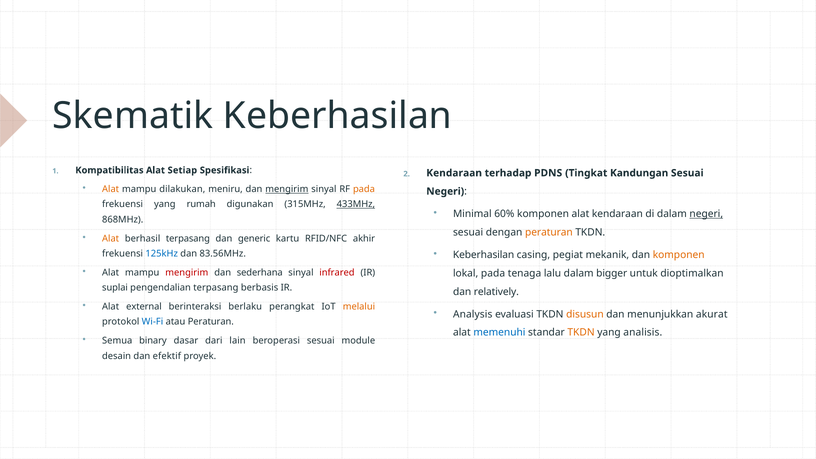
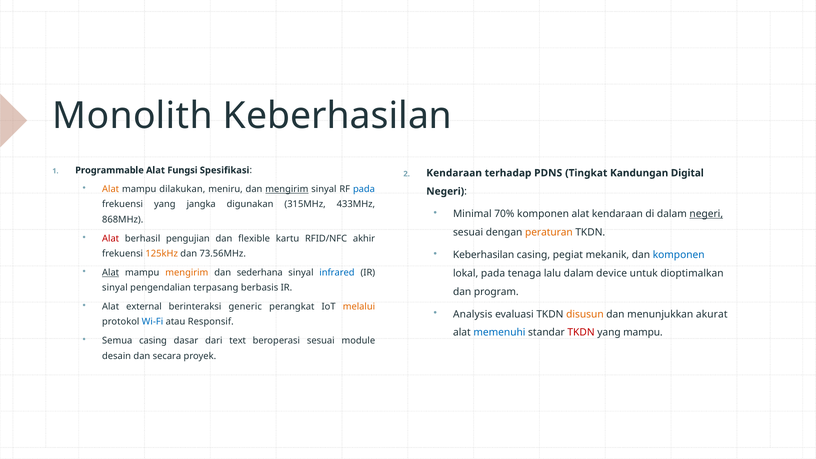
Skematik: Skematik -> Monolith (133, 116)
Kompatibilitas: Kompatibilitas -> Programmable (110, 170)
Setiap: Setiap -> Fungsi (182, 170)
Kandungan Sesuai: Sesuai -> Digital (687, 173)
pada colour: orange -> blue (364, 189)
rumah: rumah -> jangka (201, 204)
433MHz underline: present -> none (356, 204)
60%: 60% -> 70% (504, 214)
Alat colour: orange -> red (111, 238)
berhasil terpasang: terpasang -> pengujian (188, 238)
generic: generic -> flexible (254, 238)
komponen colour: orange -> blue (679, 255)
125kHz colour: blue -> orange (162, 254)
83.56MHz: 83.56MHz -> 73.56MHz (223, 254)
Alat underline: none -> present (111, 273)
mengirim colour: red -> orange (187, 273)
infrared colour: red -> blue (337, 273)
bigger: bigger -> device (612, 273)
suplai: suplai -> sinyal (115, 288)
relatively: relatively -> program (496, 292)
berlaku: berlaku -> generic (245, 307)
atau Peraturan: Peraturan -> Responsif (211, 322)
TKDN colour: orange -> red (581, 333)
yang analisis: analisis -> mampu (643, 333)
Semua binary: binary -> casing (153, 341)
lain: lain -> text (238, 341)
efektif: efektif -> secara (167, 356)
